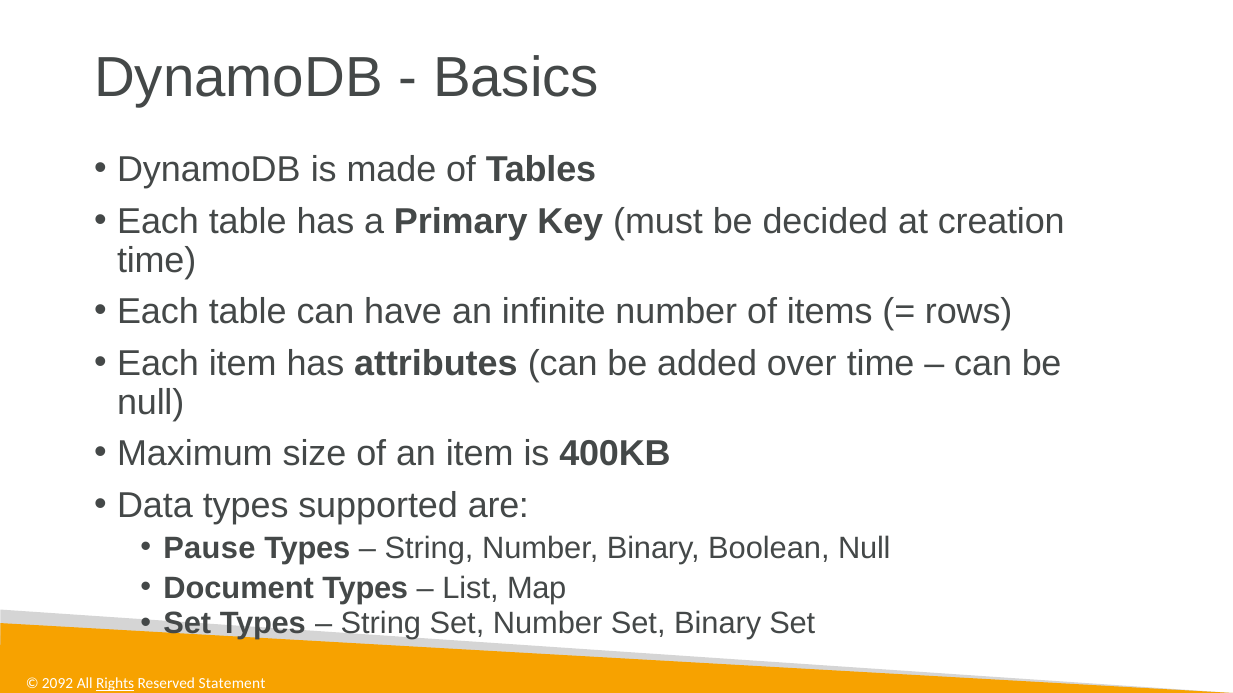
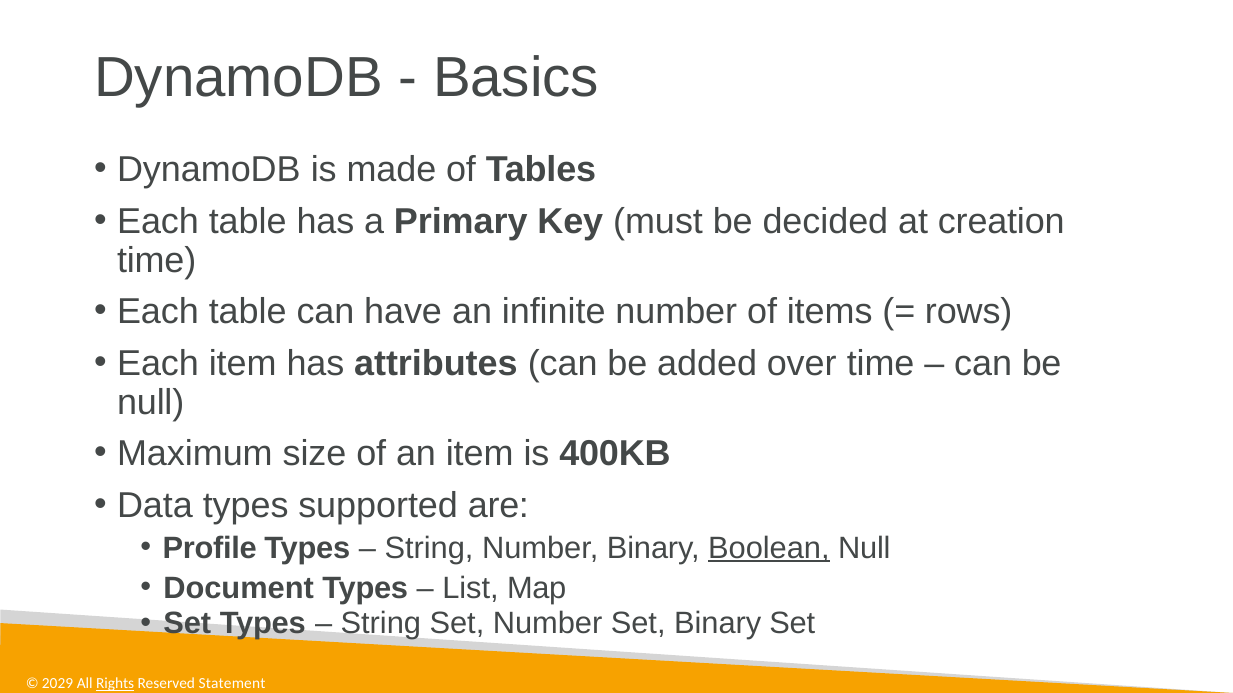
Pause: Pause -> Profile (210, 549)
Boolean underline: none -> present (769, 549)
2092: 2092 -> 2029 (58, 684)
